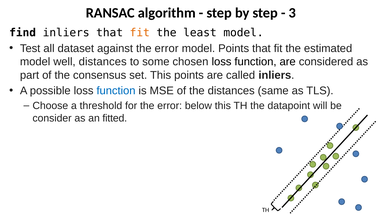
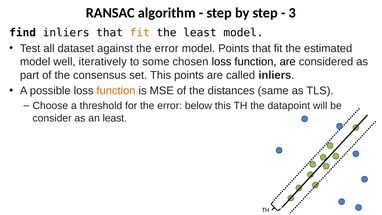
well distances: distances -> iteratively (103, 62)
function colour: blue -> orange (116, 91)
an fitted: fitted -> least (115, 118)
